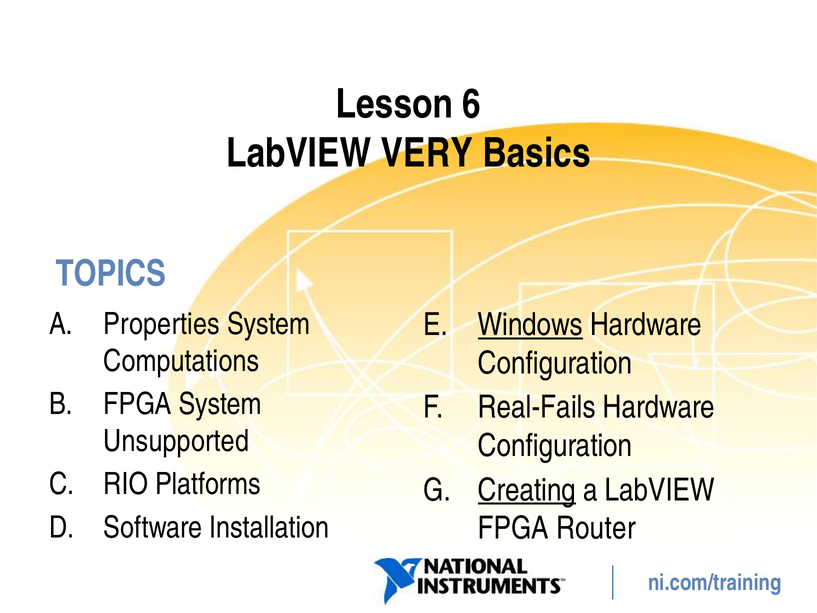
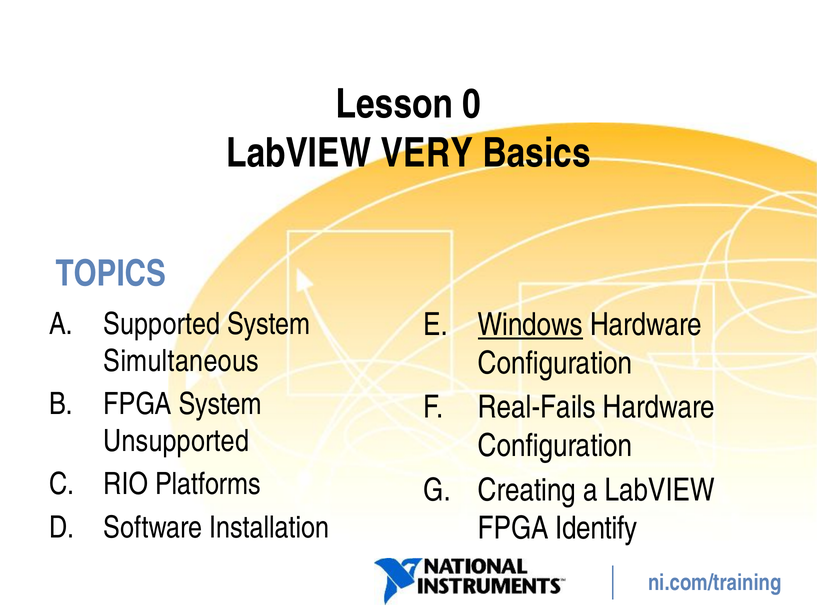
6: 6 -> 0 (472, 104)
Properties: Properties -> Supported (162, 324)
Computations: Computations -> Simultaneous (181, 361)
Creating underline: present -> none (527, 490)
Router: Router -> Identify (596, 528)
